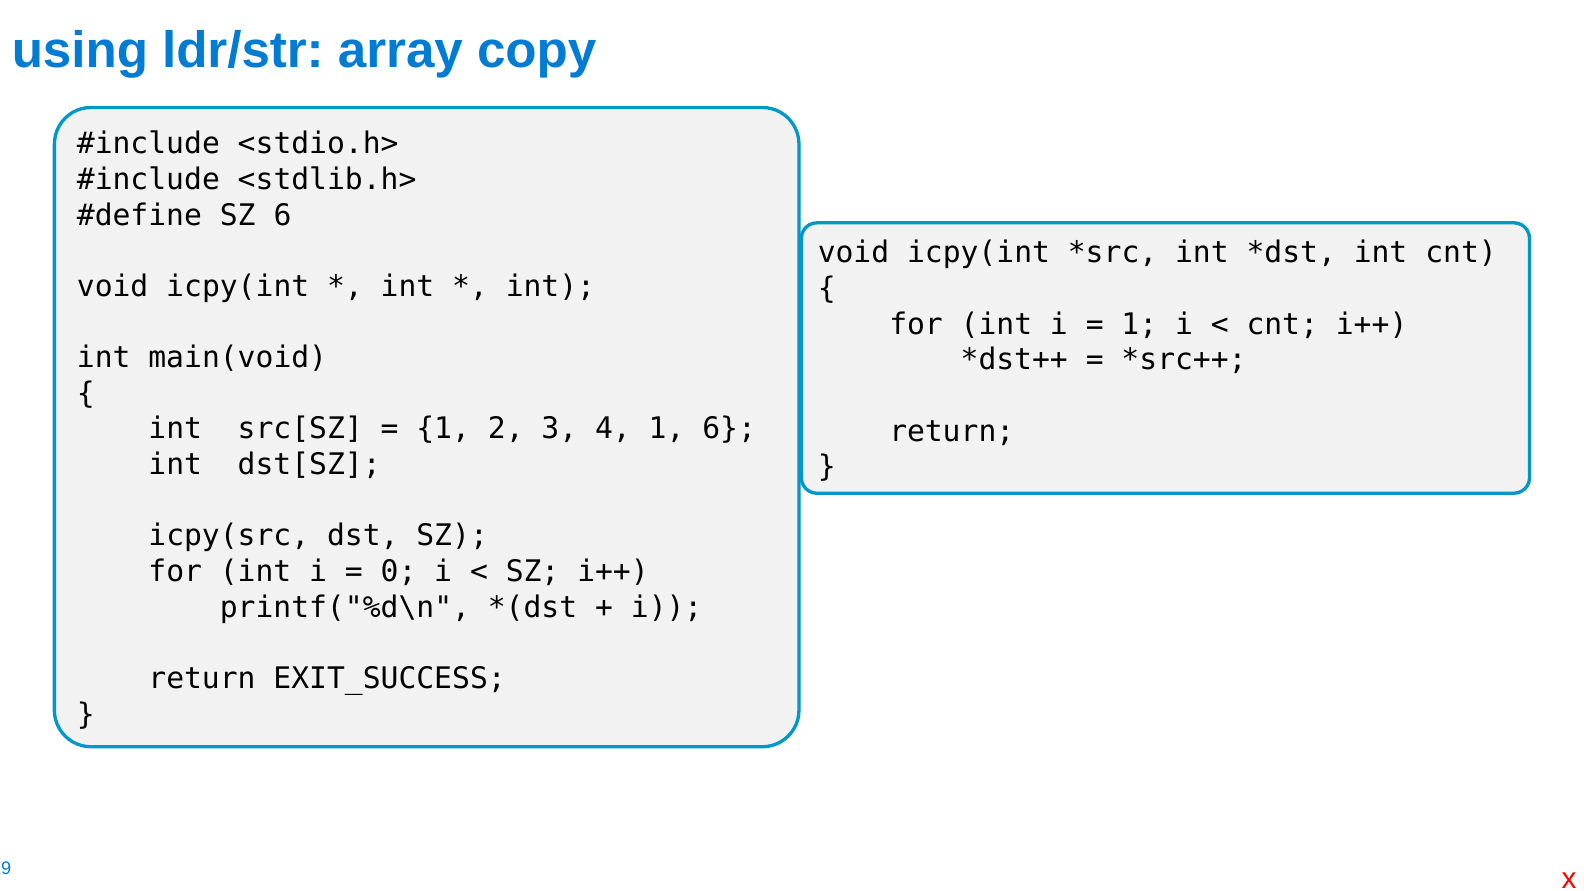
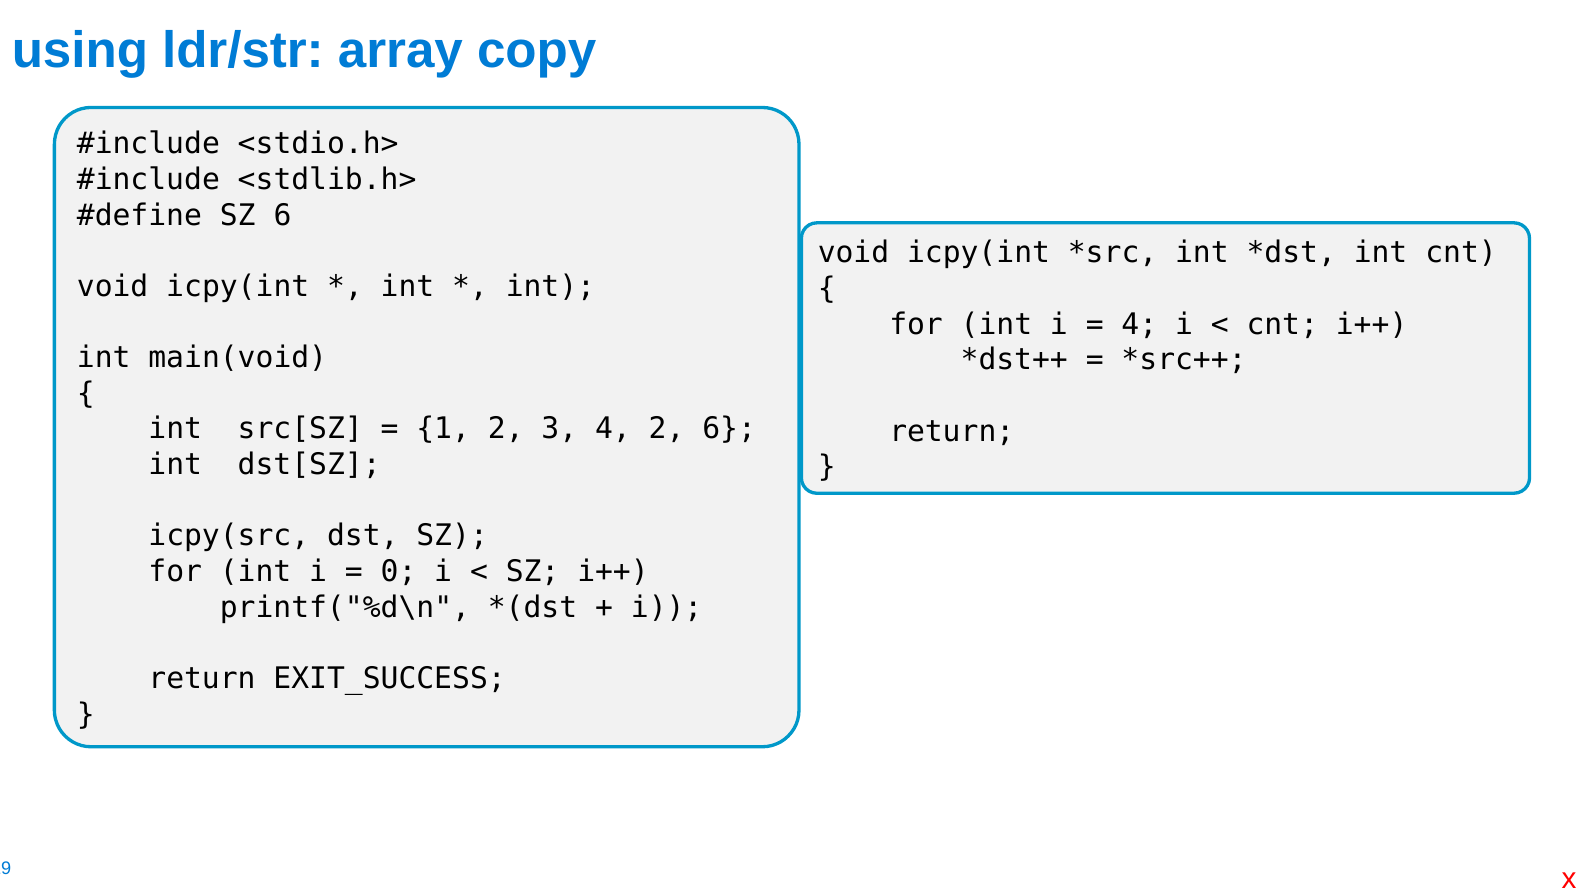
1: 1 -> 4 (1139, 324)
4 1: 1 -> 2 (667, 429)
